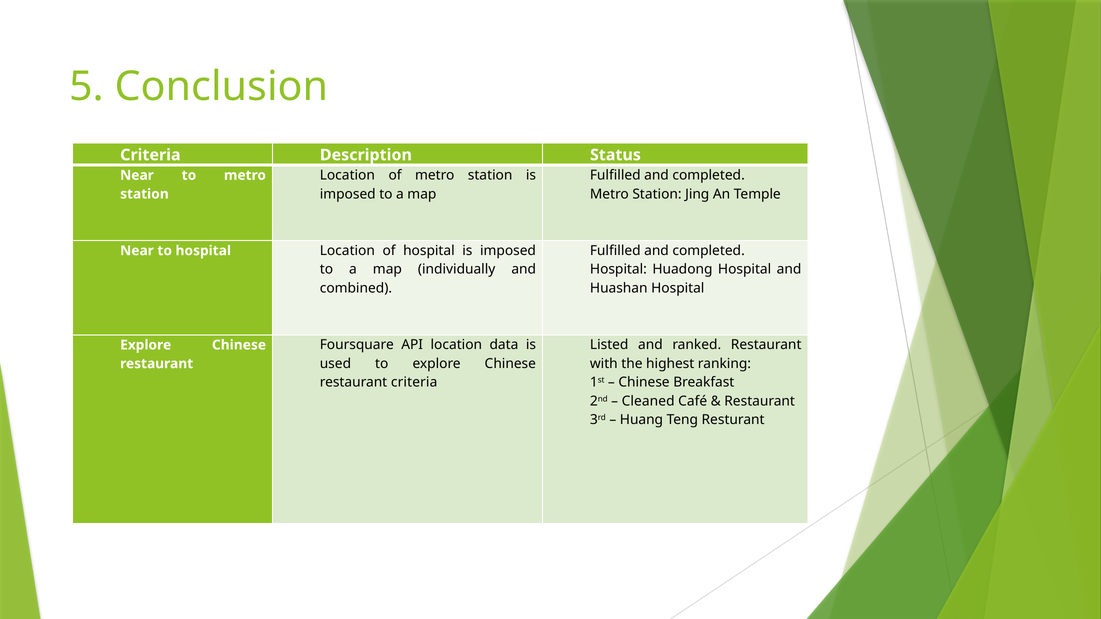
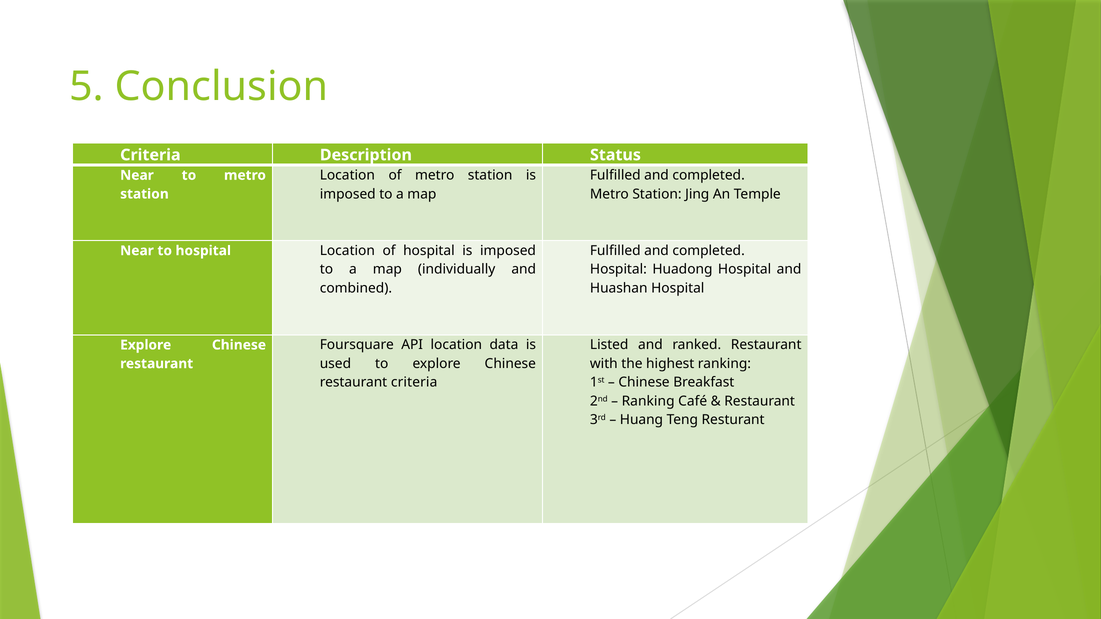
Cleaned: Cleaned -> Ranking (648, 401)
